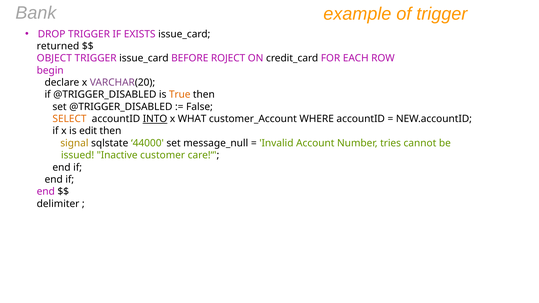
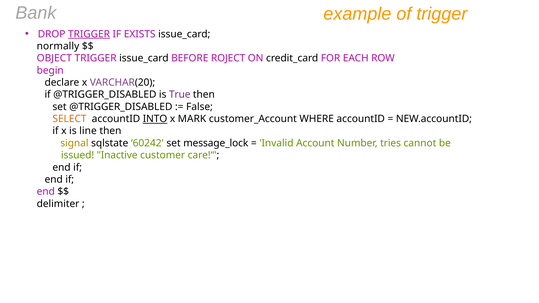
TRIGGER underline: none -> present (89, 34)
returned: returned -> normally (58, 46)
True colour: orange -> purple (180, 95)
WHAT: WHAT -> MARK (192, 119)
edit: edit -> line (88, 131)
44000: 44000 -> 60242 (147, 143)
message_null: message_null -> message_lock (216, 143)
